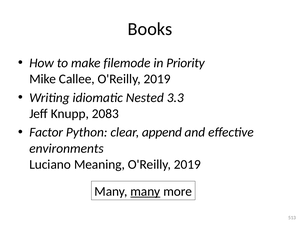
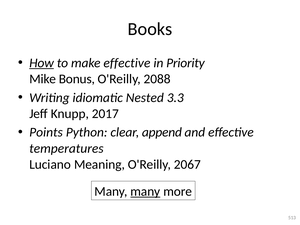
How underline: none -> present (42, 63)
make filemode: filemode -> effective (127, 63)
Callee: Callee -> Bonus (77, 79)
2019: 2019 -> 2088 (157, 79)
2083: 2083 -> 2017 (105, 114)
Factor: Factor -> Points (46, 132)
environments: environments -> temperatures (66, 148)
2019: 2019 -> 2067 (187, 164)
